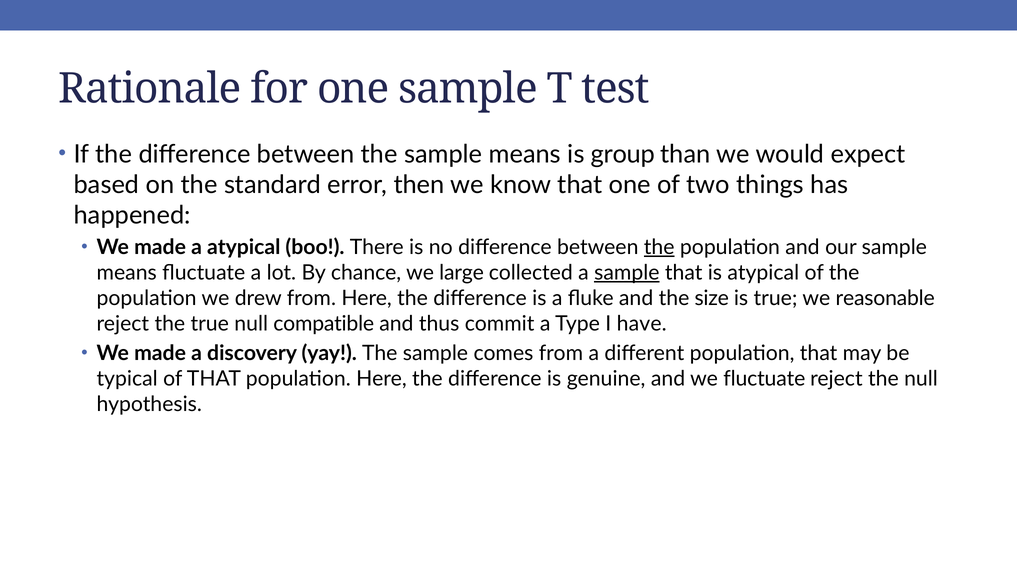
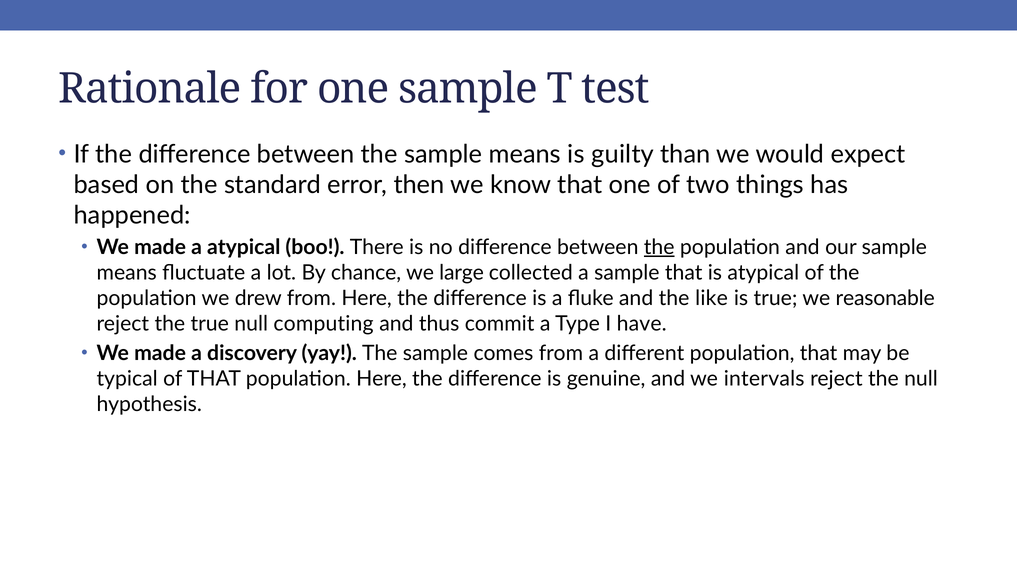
group: group -> guilty (623, 154)
sample underline: present -> none (627, 273)
size: size -> like (712, 298)
compatible: compatible -> computing (324, 324)
we fluctuate: fluctuate -> intervals (764, 379)
